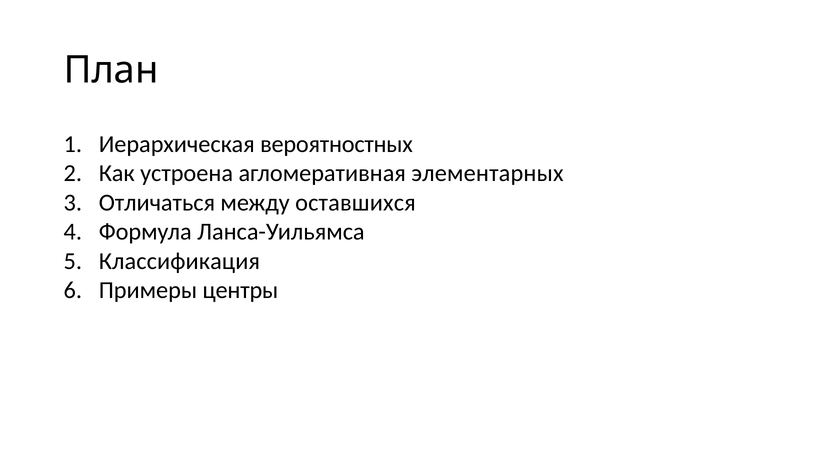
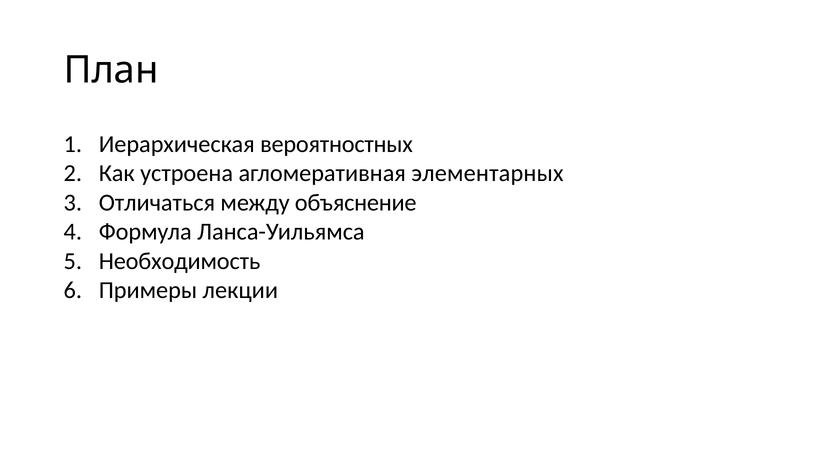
оставшихся: оставшихся -> объяснение (356, 203)
Классификация: Классификация -> Необходимость (180, 261)
центры: центры -> лекции (240, 290)
